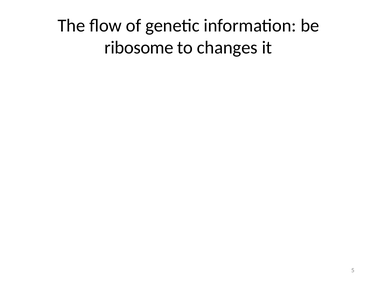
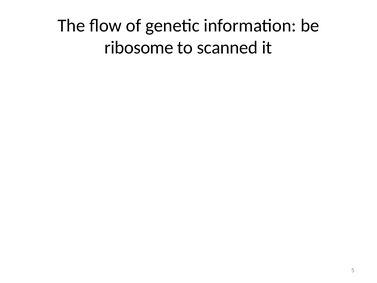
changes: changes -> scanned (227, 47)
